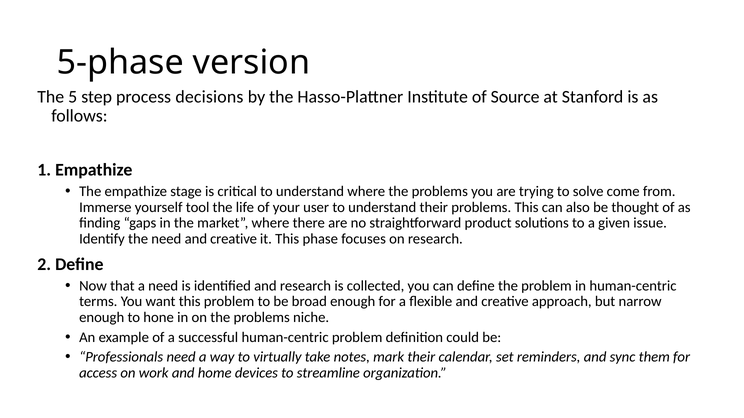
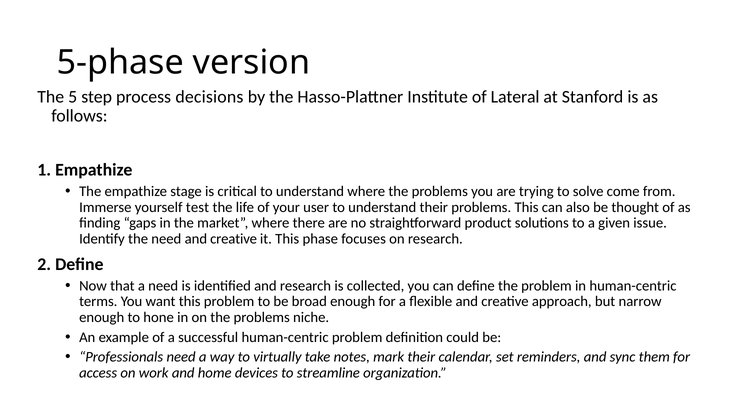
Source: Source -> Lateral (515, 97)
tool: tool -> test (198, 207)
